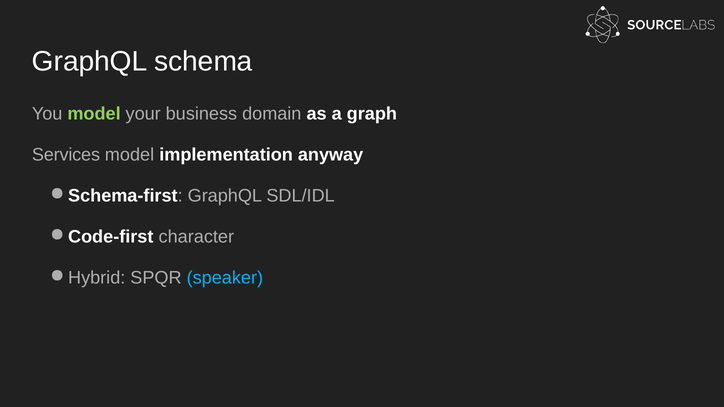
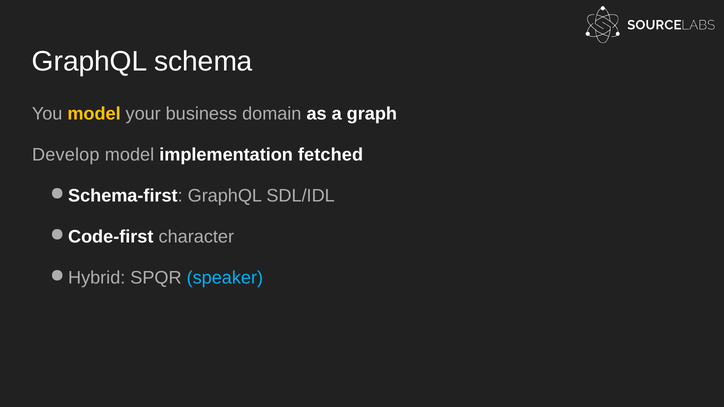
model colour: light green -> yellow (94, 114)
Services: Services -> Develop (66, 155)
anyway: anyway -> fetched (330, 155)
